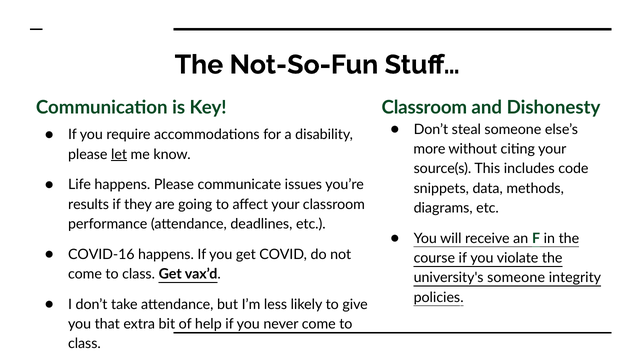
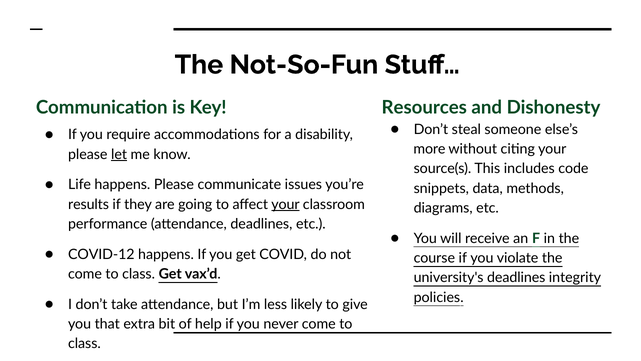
Classroom: Classroom -> Resources (424, 107)
your underline: none -> present (285, 204)
COVID-16: COVID-16 -> COVID-12 (101, 254)
university's someone: someone -> deadlines (516, 277)
